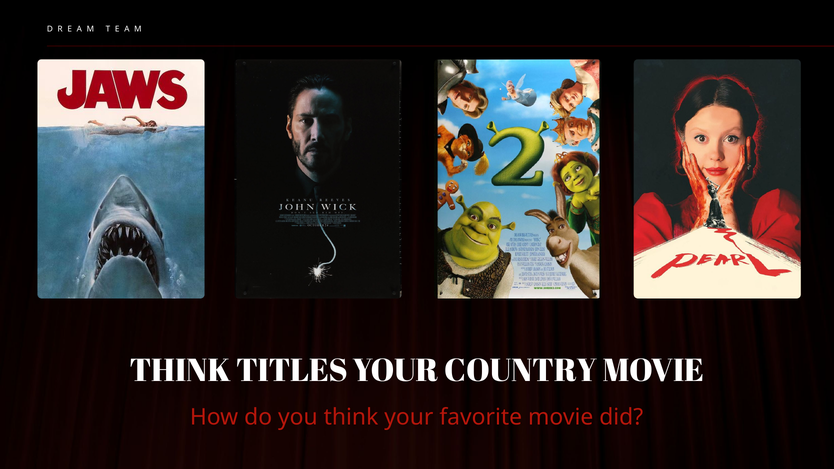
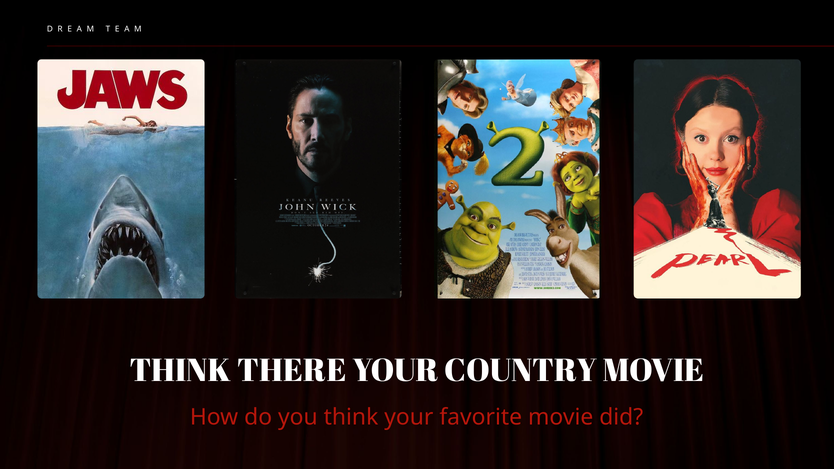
TITLES: TITLES -> THERE (292, 371)
